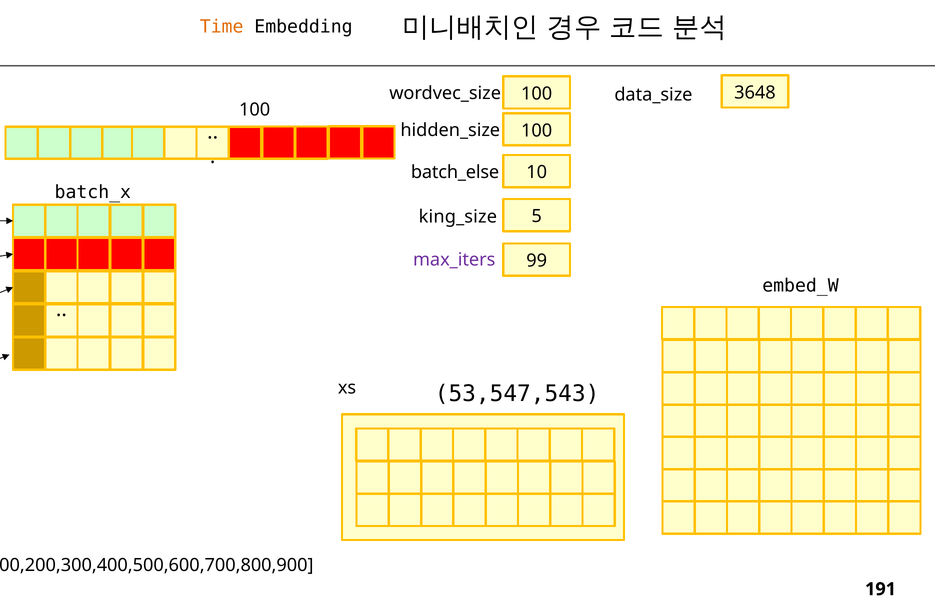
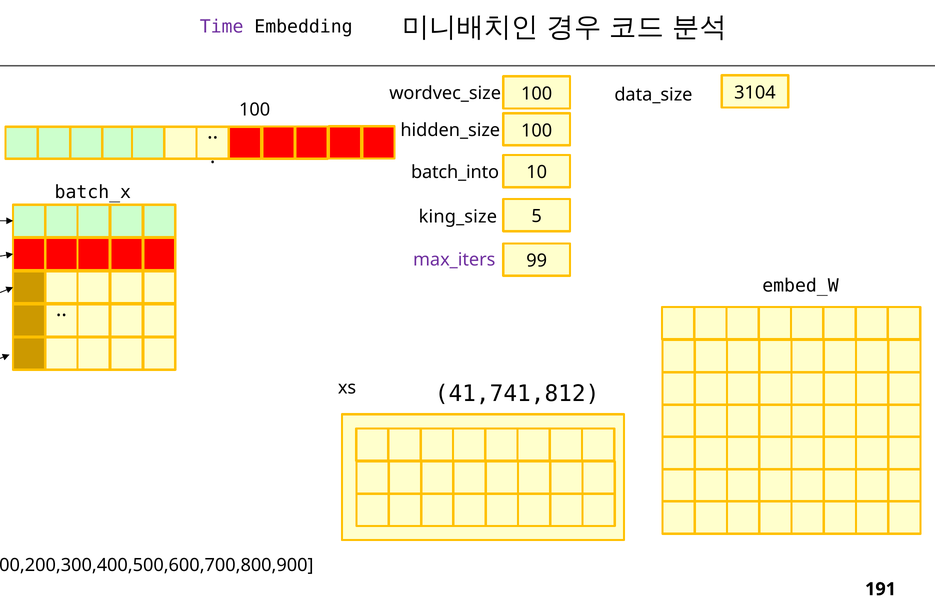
Time colour: orange -> purple (222, 27)
3648: 3648 -> 3104 (755, 93)
batch_else: batch_else -> batch_into (455, 172)
53,547,543: 53,547,543 -> 41,741,812 (517, 394)
